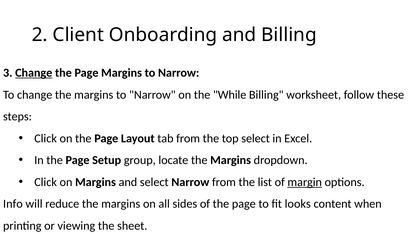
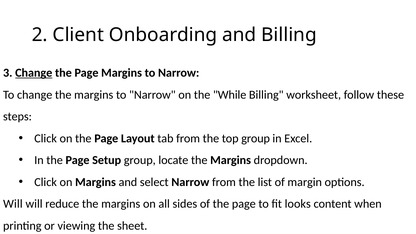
top select: select -> group (256, 138)
margin underline: present -> none (305, 182)
Info: Info -> Will (13, 204)
